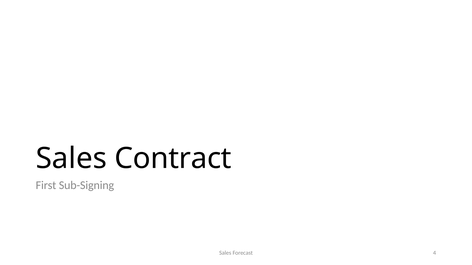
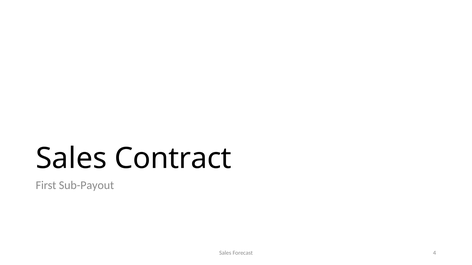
Sub-Signing: Sub-Signing -> Sub-Payout (86, 186)
